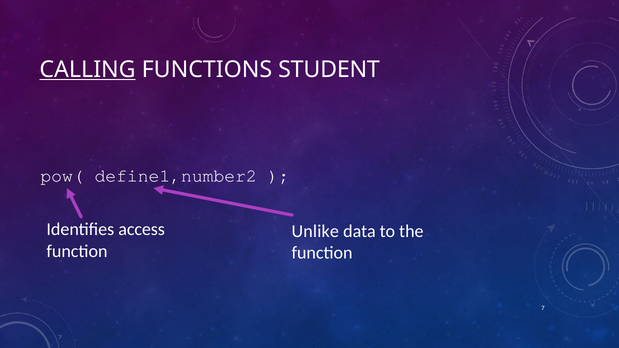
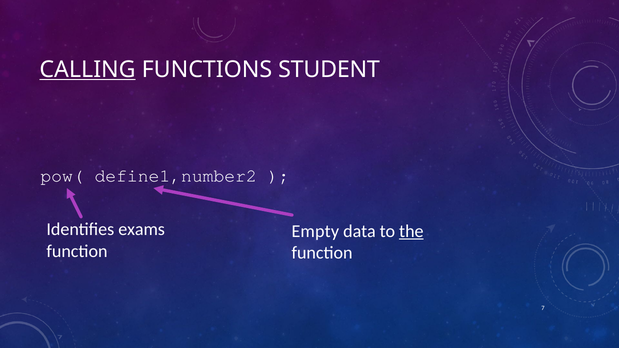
access: access -> exams (142, 230)
Unlike: Unlike -> Empty (315, 231)
the underline: none -> present (411, 231)
